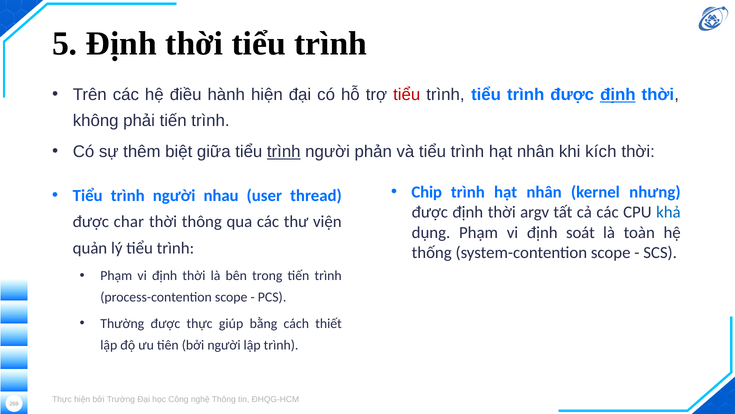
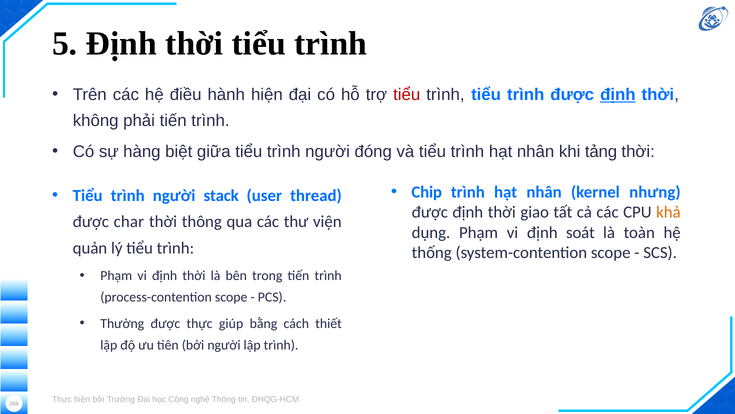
thêm: thêm -> hàng (142, 152)
trình underline: present -> none (284, 152)
phản: phản -> đóng (373, 152)
kích: kích -> tảng (601, 152)
nhau: nhau -> stack (221, 195)
argv: argv -> giao (535, 212)
khả colour: blue -> orange (668, 212)
